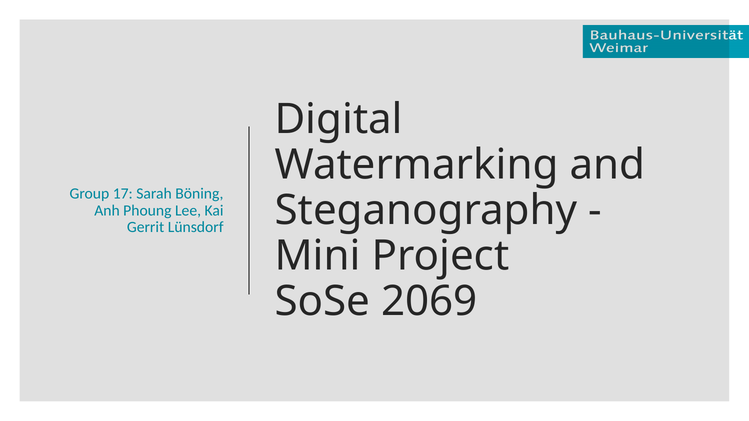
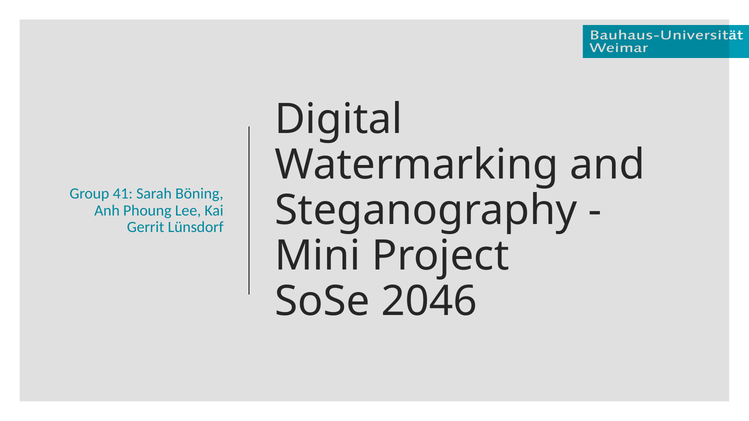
17: 17 -> 41 (123, 194)
2069: 2069 -> 2046 (429, 301)
